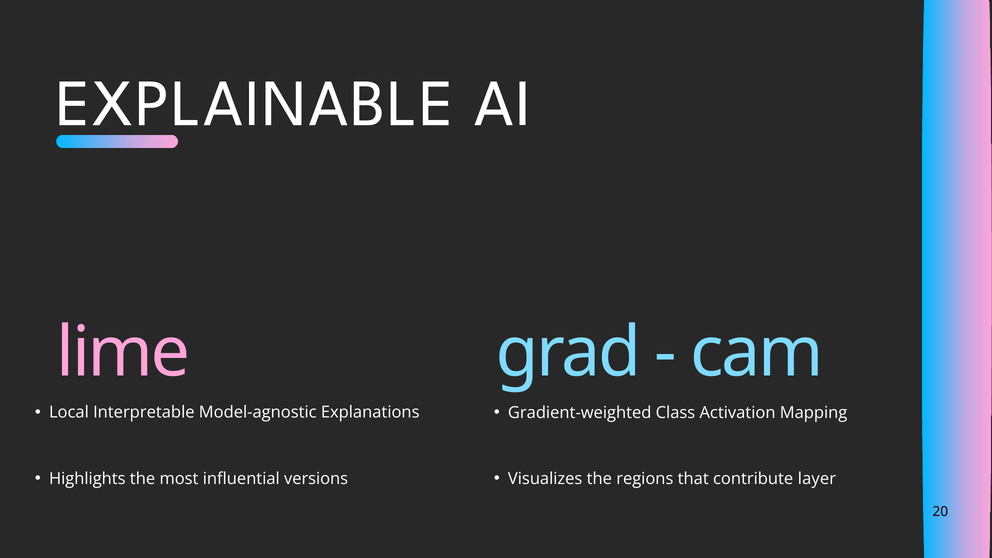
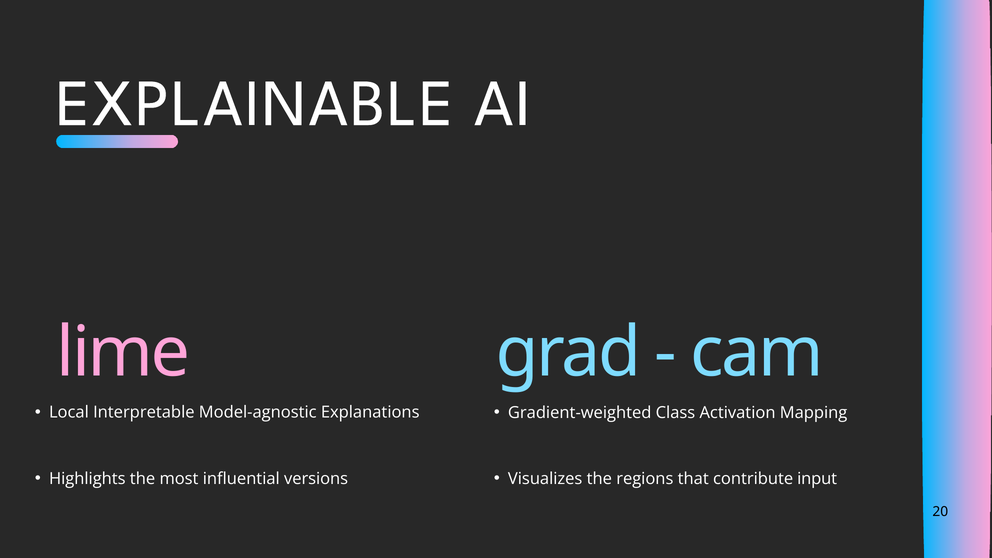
layer: layer -> input (817, 479)
